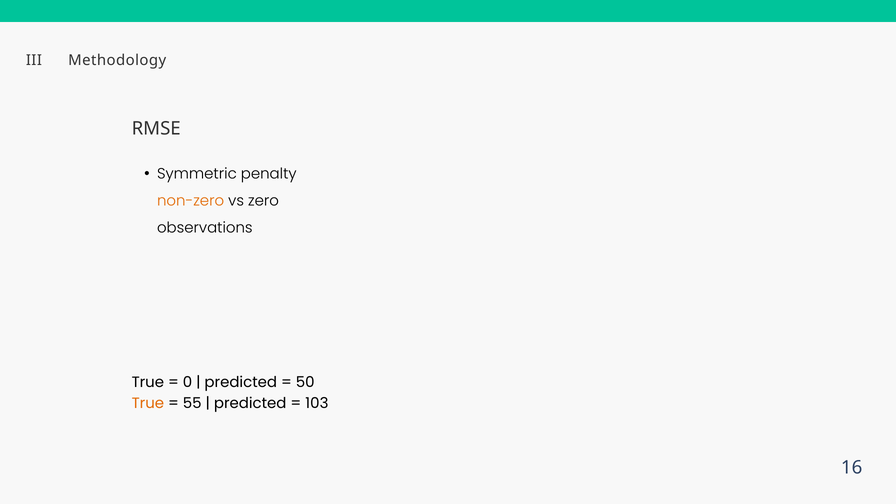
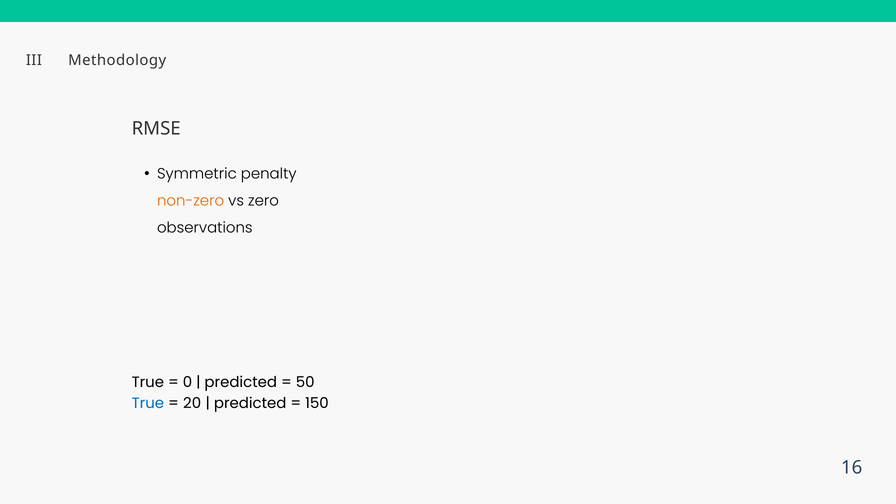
True colour: orange -> blue (148, 403)
55: 55 -> 20 (192, 403)
103: 103 -> 150 (317, 403)
